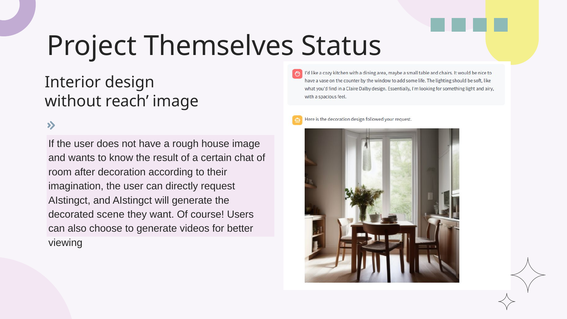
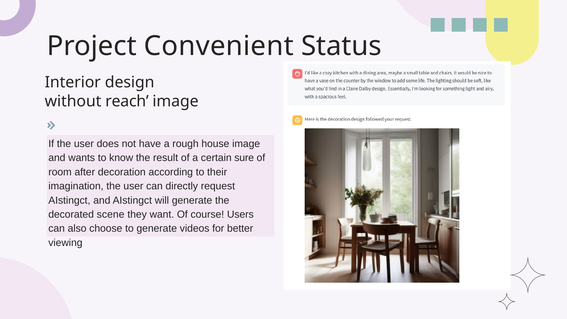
Themselves: Themselves -> Convenient (219, 46)
chat: chat -> sure (244, 158)
